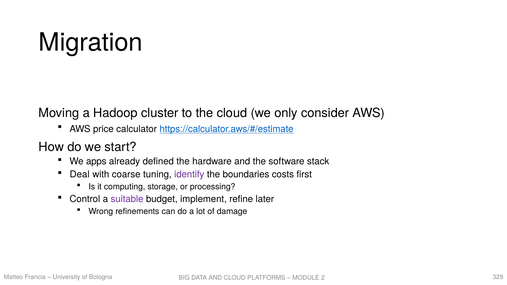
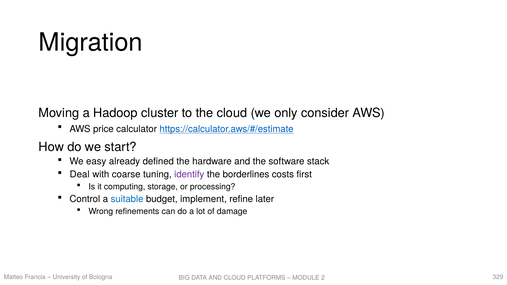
apps: apps -> easy (96, 162)
boundaries: boundaries -> borderlines (246, 174)
suitable colour: purple -> blue (127, 199)
